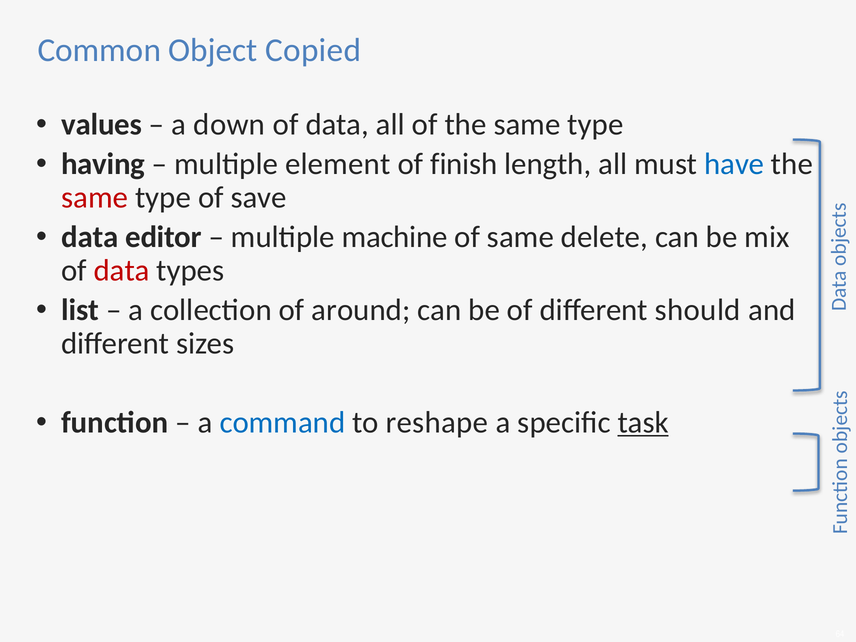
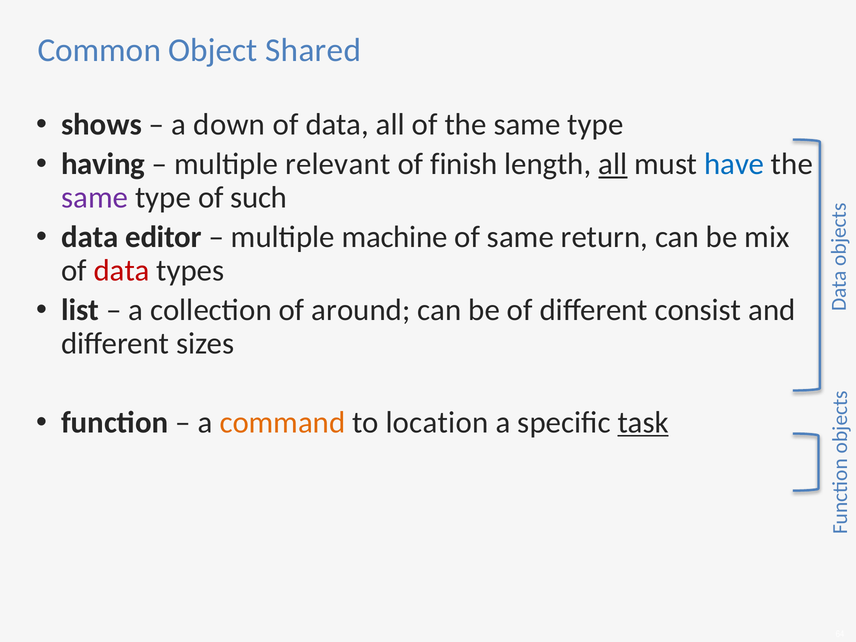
Copied: Copied -> Shared (313, 50)
values: values -> shows (102, 125)
element: element -> relevant (338, 164)
all underline: none -> present (613, 164)
same colour: red -> purple (95, 198)
save: save -> such (259, 198)
delete: delete -> return (604, 237)
should: should -> consist (698, 310)
command colour: blue -> orange (282, 422)
reshape: reshape -> location (437, 422)
